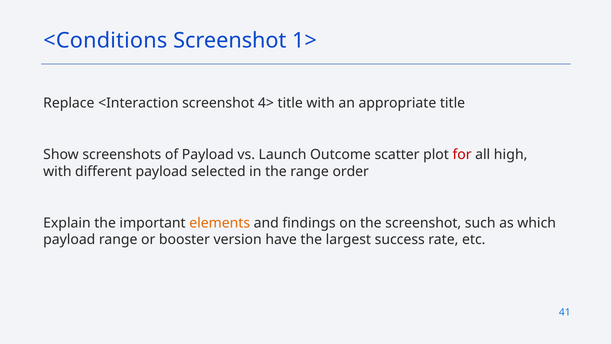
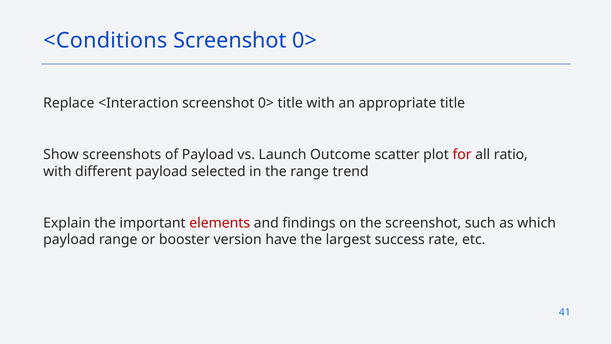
1>: 1> -> 0> (304, 41)
4>: 4> -> 0> (266, 103)
high: high -> ratio (511, 155)
order: order -> trend (351, 172)
elements colour: orange -> red (220, 223)
